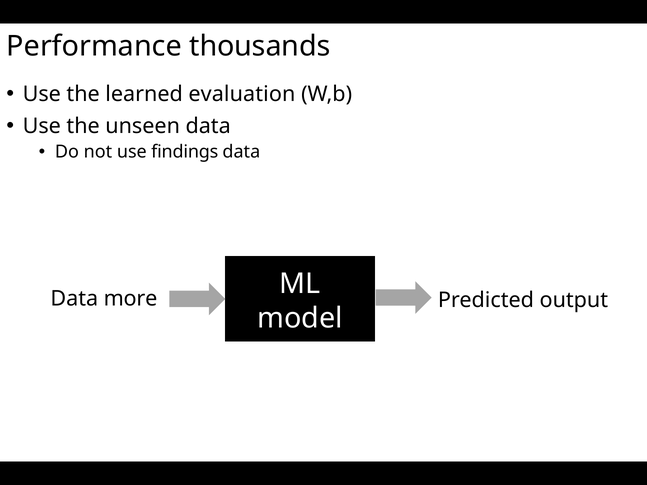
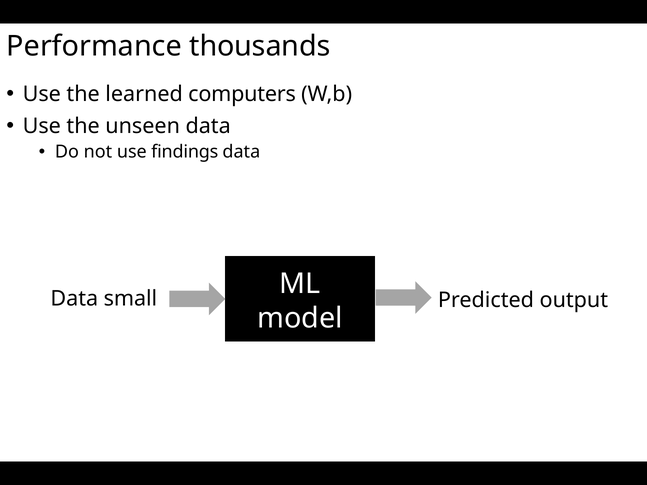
evaluation: evaluation -> computers (242, 94)
more: more -> small (130, 299)
